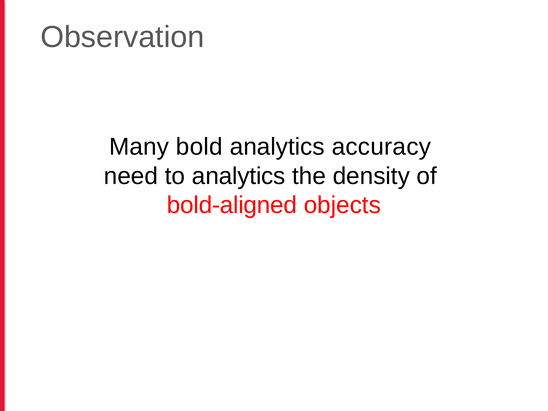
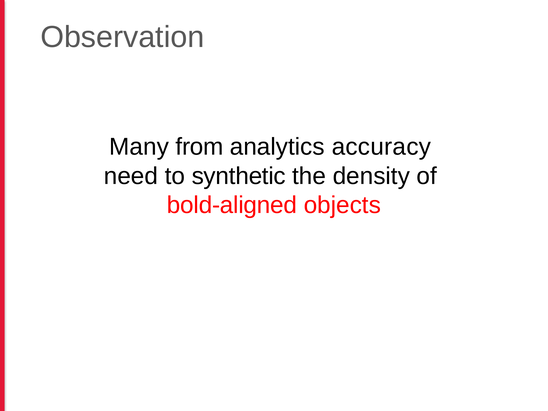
bold: bold -> from (200, 147)
to analytics: analytics -> synthetic (239, 176)
